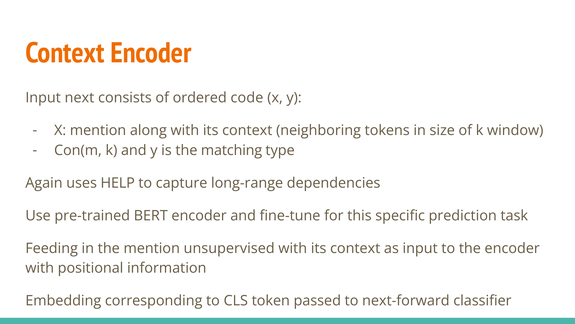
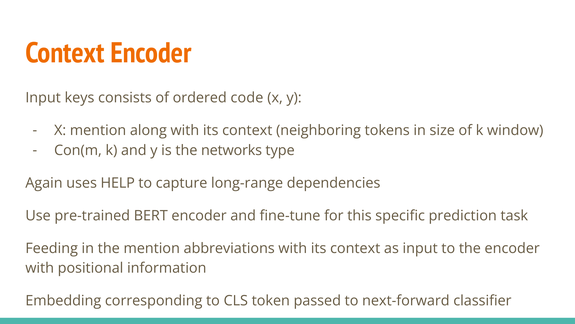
next: next -> keys (80, 98)
matching: matching -> networks (232, 150)
unsupervised: unsupervised -> abbreviations (229, 248)
